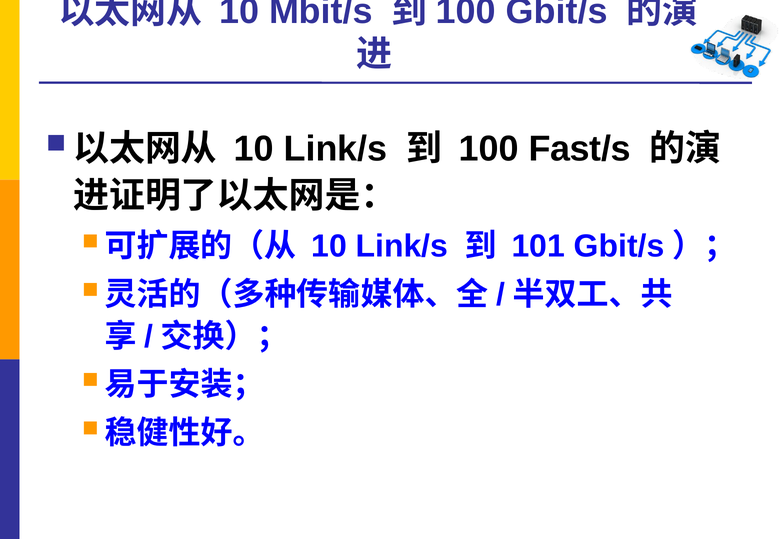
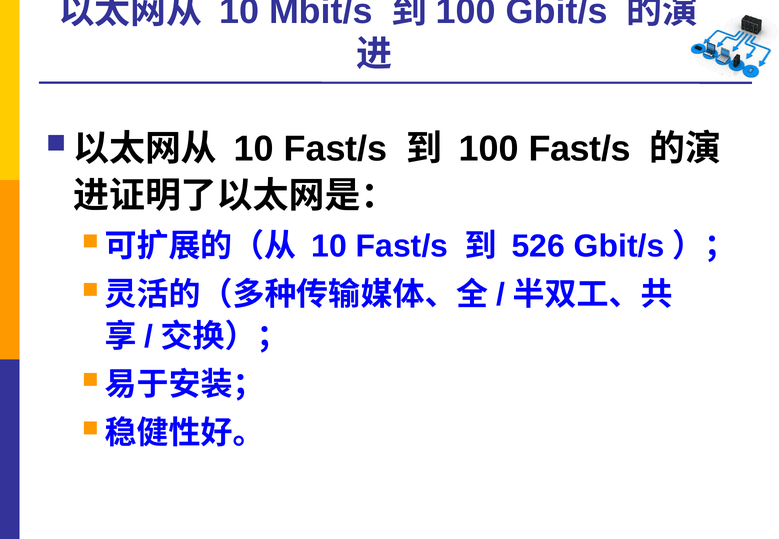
Link/s: Link/s -> Fast/s (335, 149)
Link/s: Link/s -> Fast/s (402, 246)
101: 101 -> 526 (538, 246)
